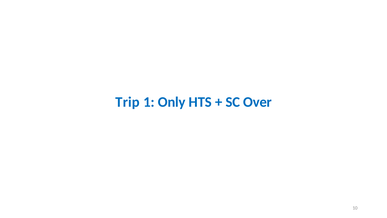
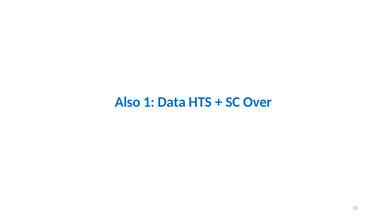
Trip: Trip -> Also (128, 102)
Only: Only -> Data (172, 102)
